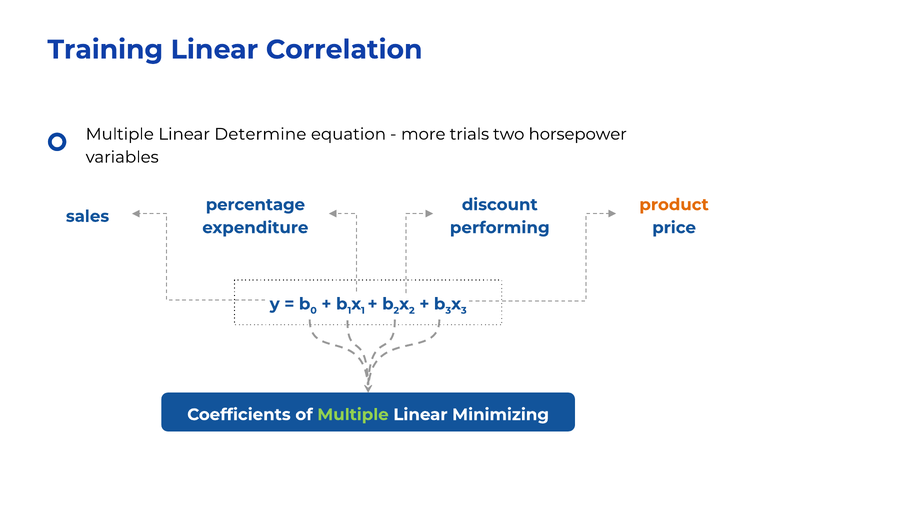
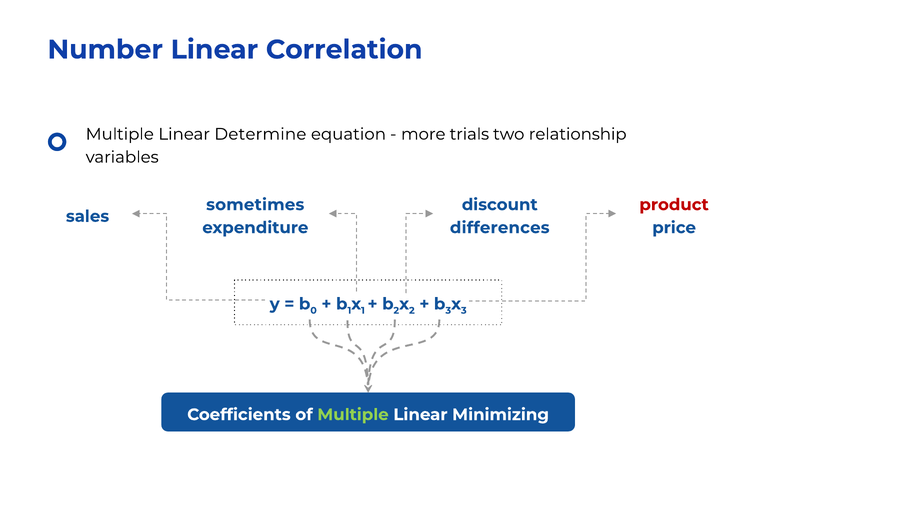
Training: Training -> Number (105, 50)
horsepower: horsepower -> relationship (578, 134)
percentage: percentage -> sometimes (255, 205)
product colour: orange -> red (674, 205)
performing: performing -> differences (500, 228)
